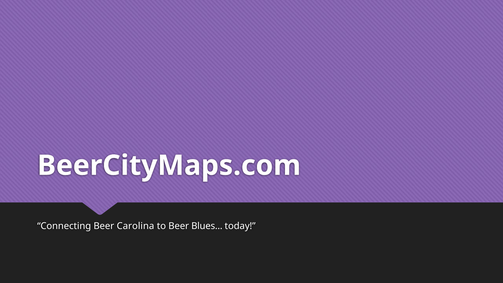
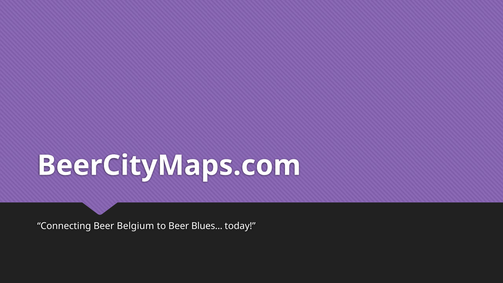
Carolina: Carolina -> Belgium (135, 226)
